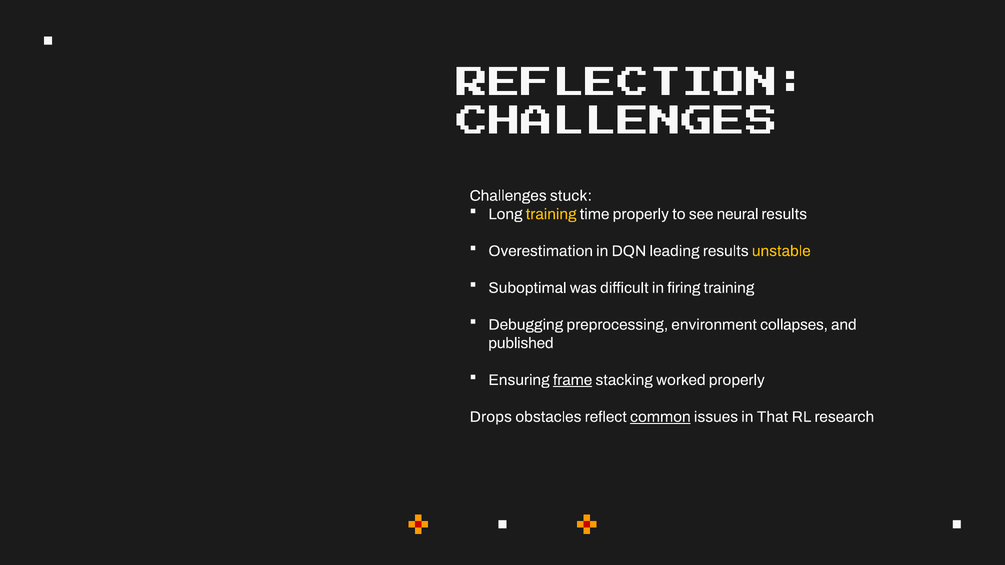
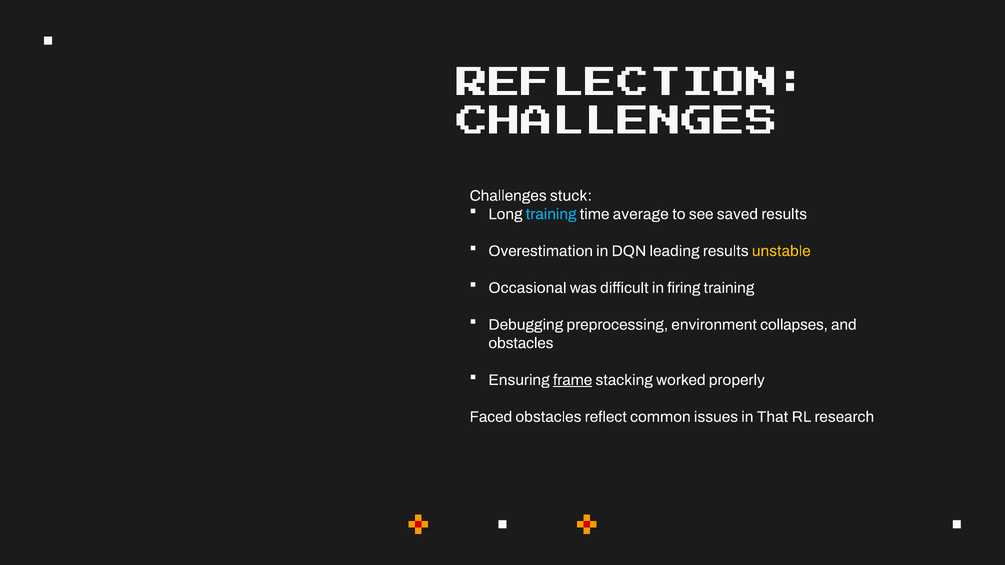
training colour: yellow -> light blue (551, 214)
time properly: properly -> average (641, 214)
neural: neural -> saved (737, 214)
Suboptimal: Suboptimal -> Occasional (527, 288)
published: published -> obstacles (521, 343)
Drops: Drops -> Faced (491, 417)
common underline: present -> none (660, 417)
